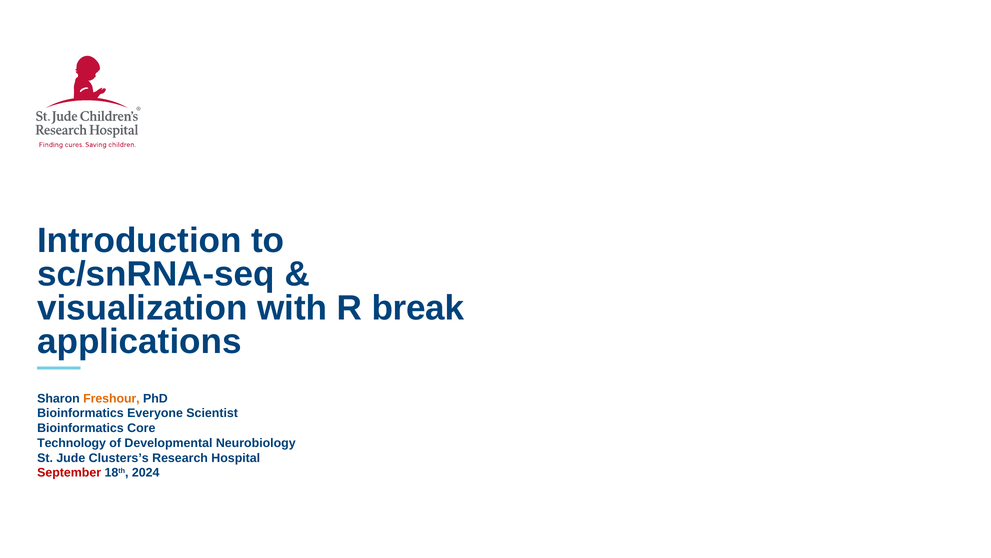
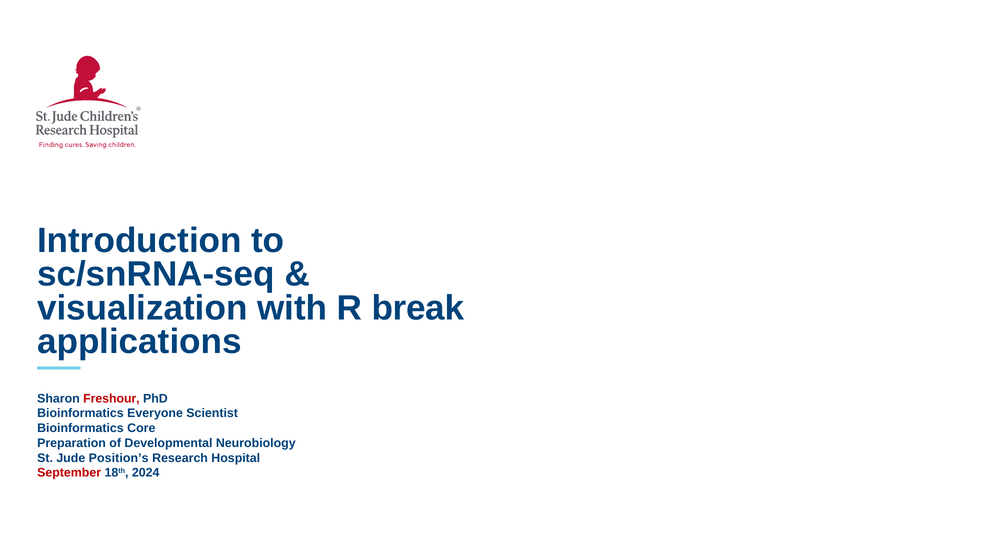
Freshour colour: orange -> red (111, 398)
Technology: Technology -> Preparation (72, 443)
Clusters’s: Clusters’s -> Position’s (119, 458)
